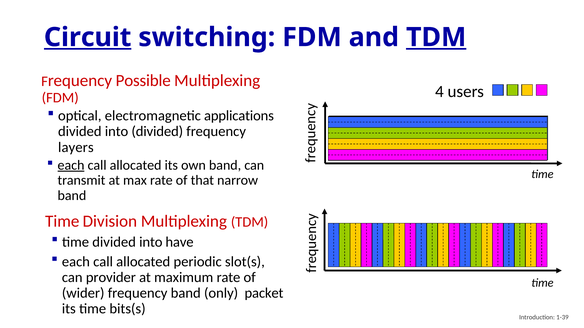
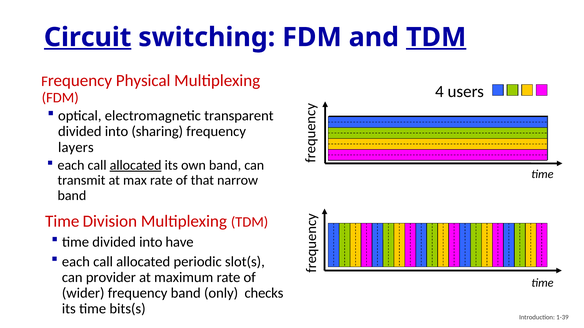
Possible: Possible -> Physical (143, 81)
applications: applications -> transparent (239, 116)
into divided: divided -> sharing (157, 132)
each underline: present -> none (71, 165)
allocated underline: none -> present (136, 165)
packet: packet -> checks (264, 294)
